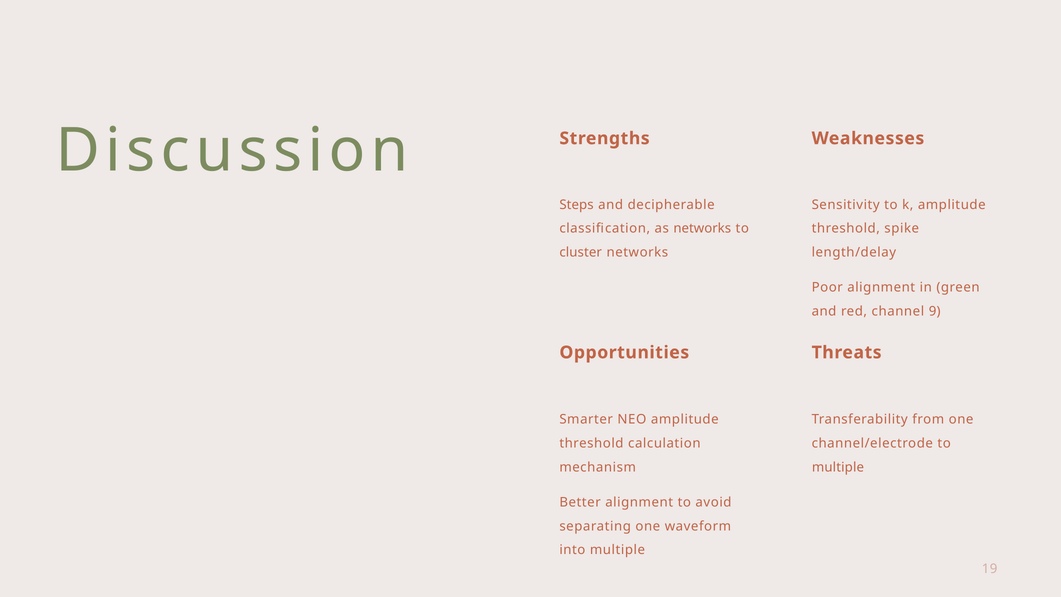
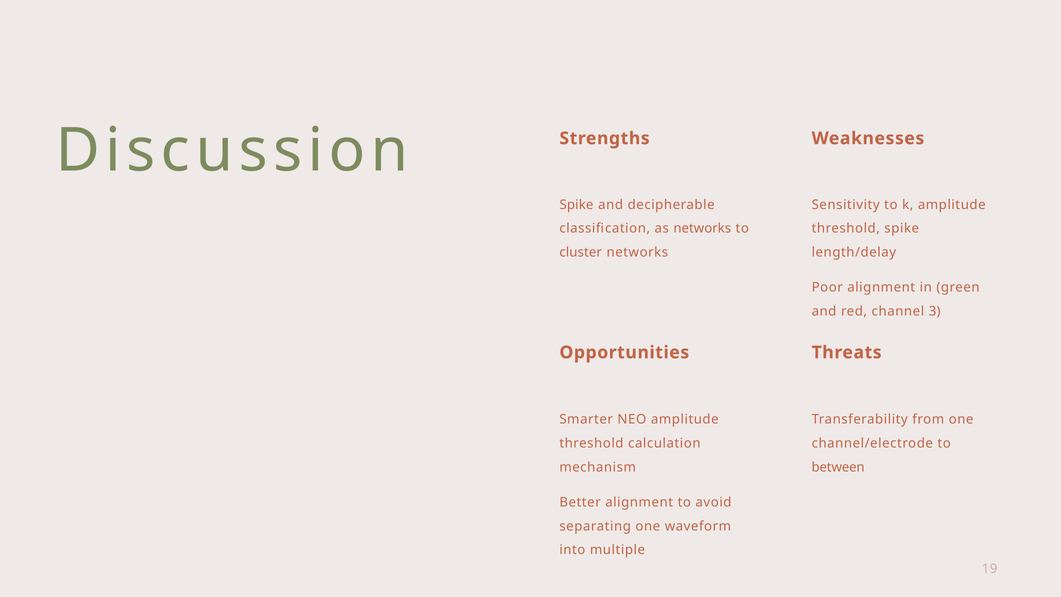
Steps: Steps -> Spike (576, 205)
9: 9 -> 3 (935, 311)
multiple: multiple -> between (838, 467)
